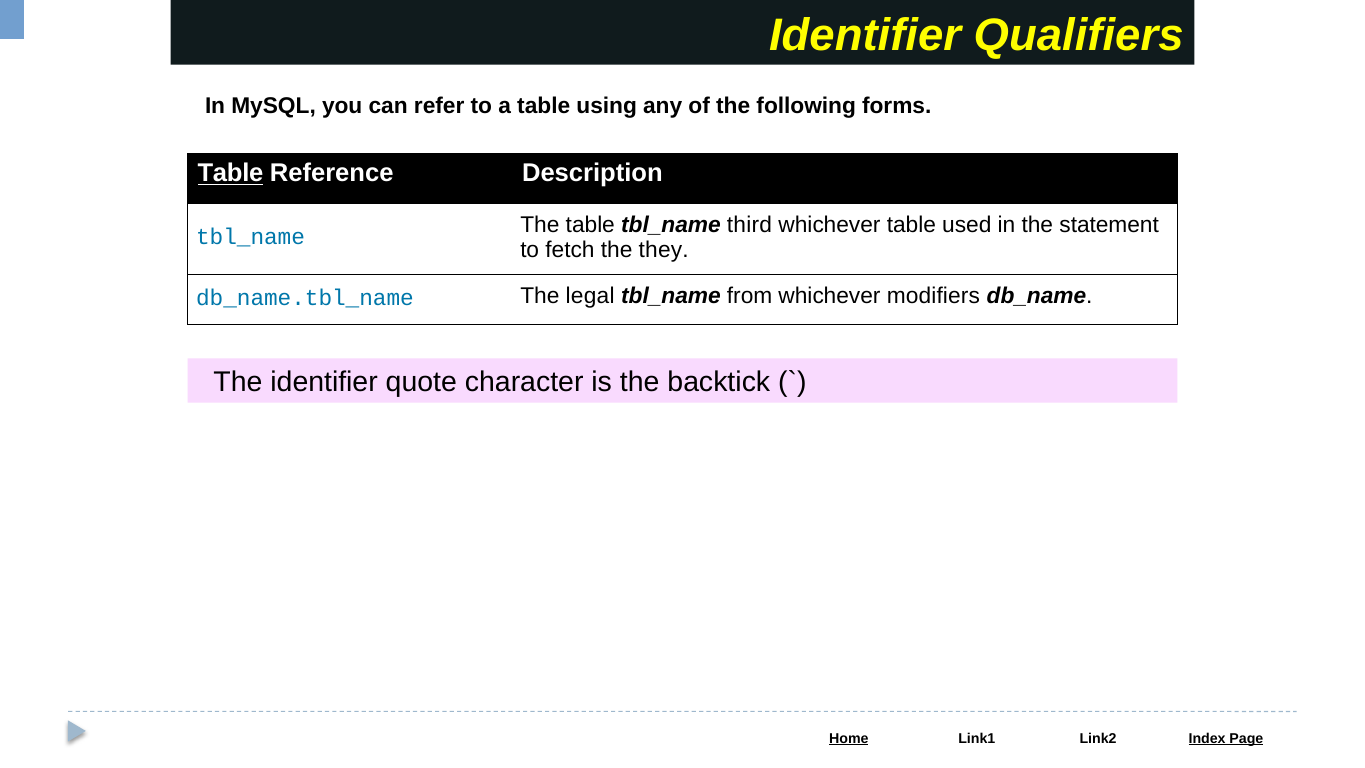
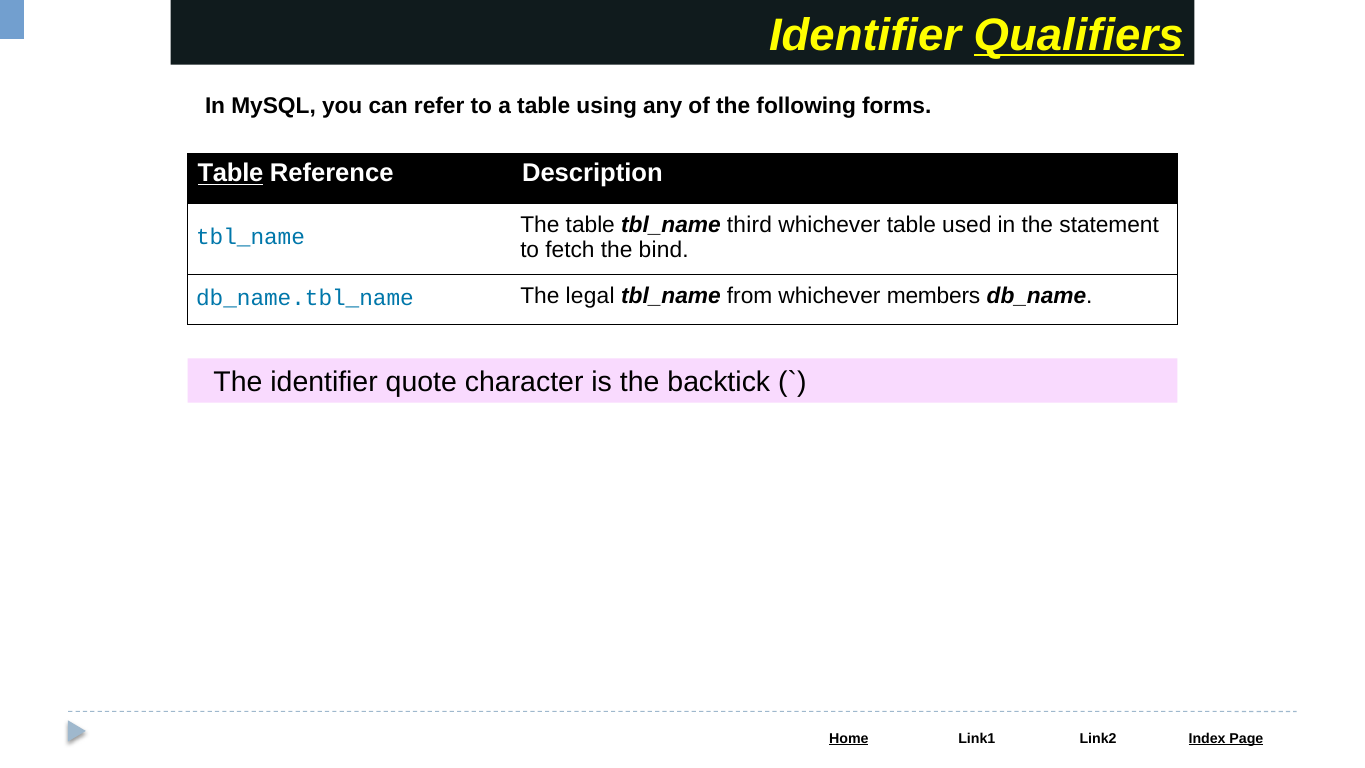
Qualifiers underline: none -> present (1079, 36)
they: they -> bind (664, 250)
modifiers: modifiers -> members (934, 296)
